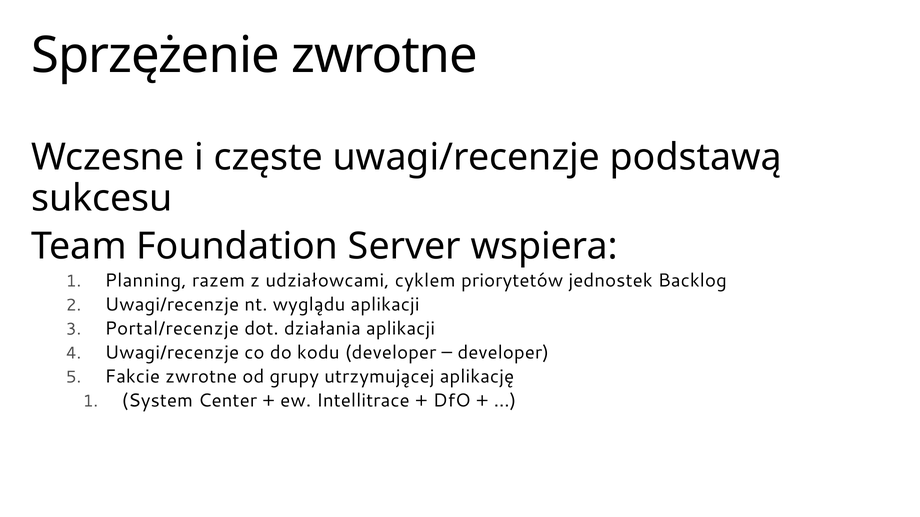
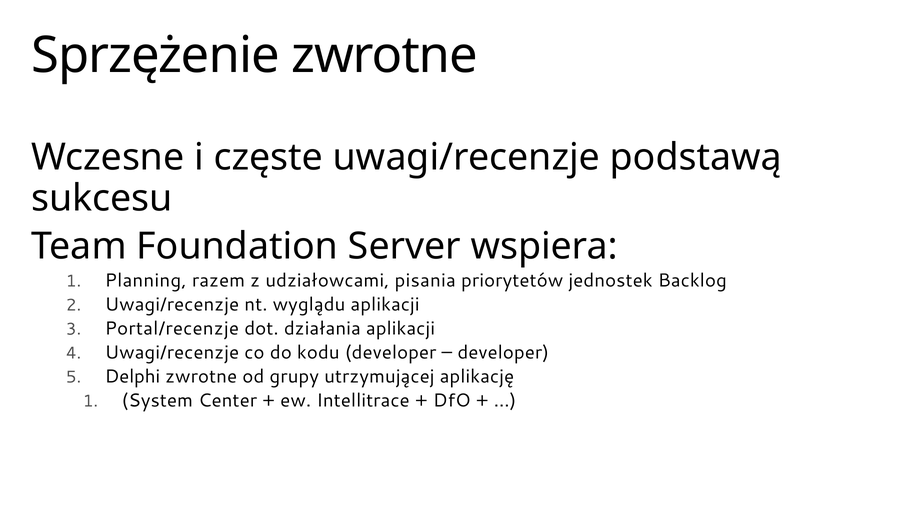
cyklem: cyklem -> pisania (425, 281)
Fakcie: Fakcie -> Delphi (132, 377)
